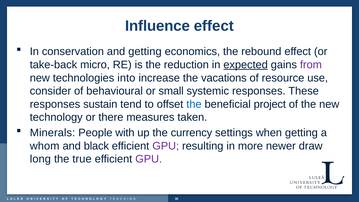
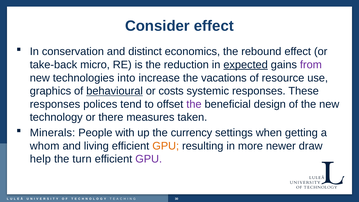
Influence: Influence -> Consider (157, 26)
and getting: getting -> distinct (145, 52)
consider: consider -> graphics (50, 91)
behavioural underline: none -> present (115, 91)
small: small -> costs (171, 91)
sustain: sustain -> polices (100, 104)
the colour: blue -> purple (194, 104)
project: project -> design (270, 104)
black: black -> living (96, 146)
GPU colour: purple -> orange (166, 146)
long: long -> help (40, 159)
true: true -> turn (82, 159)
